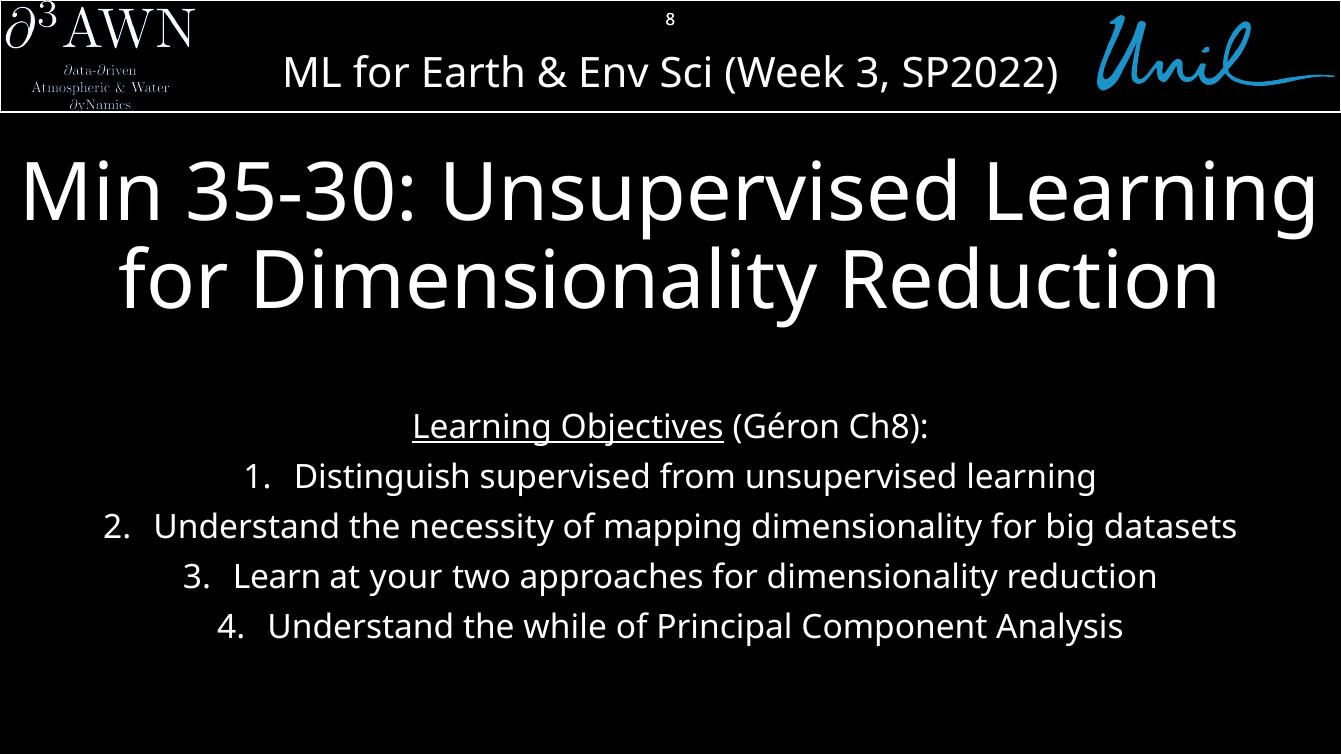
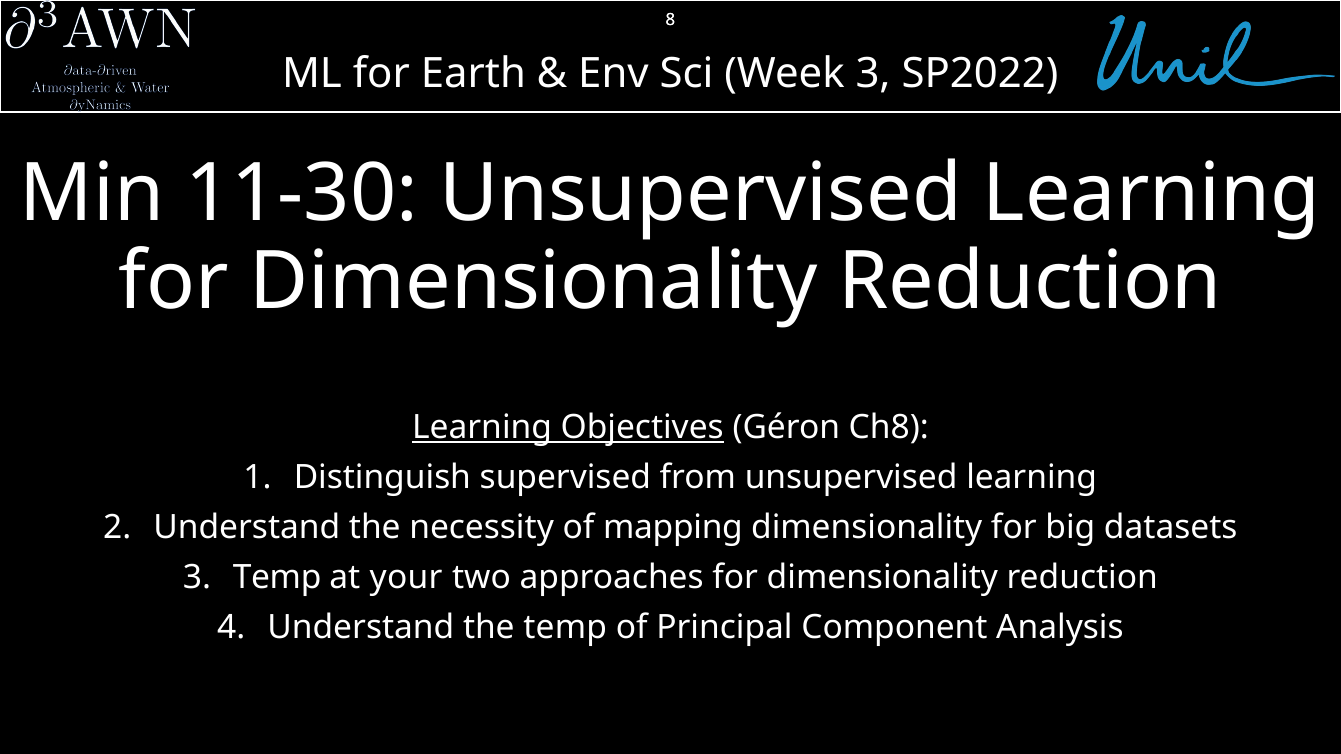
35-30: 35-30 -> 11-30 (302, 194)
Learn: Learn -> Temp (277, 578)
the while: while -> temp (565, 628)
